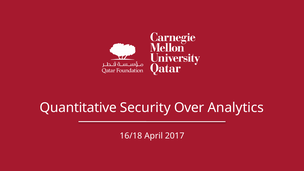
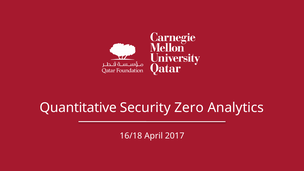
Over: Over -> Zero (189, 108)
